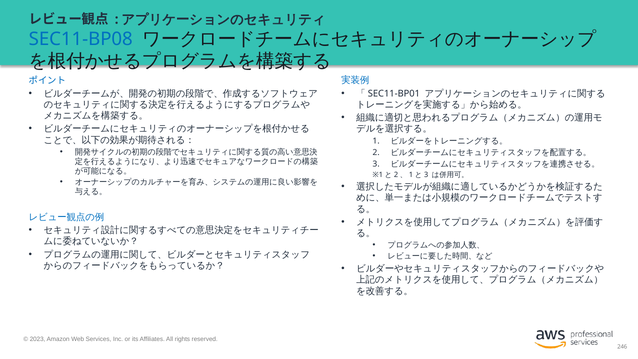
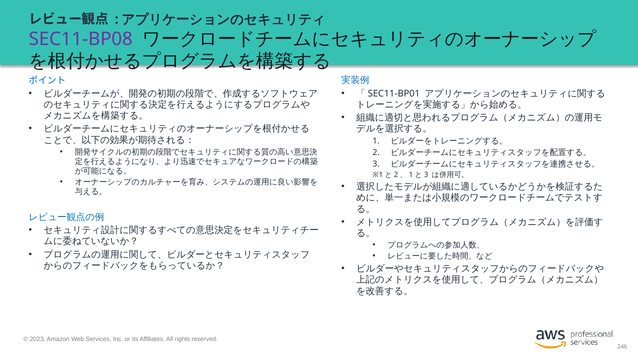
SEC11-BP08 colour: blue -> purple (81, 39)
